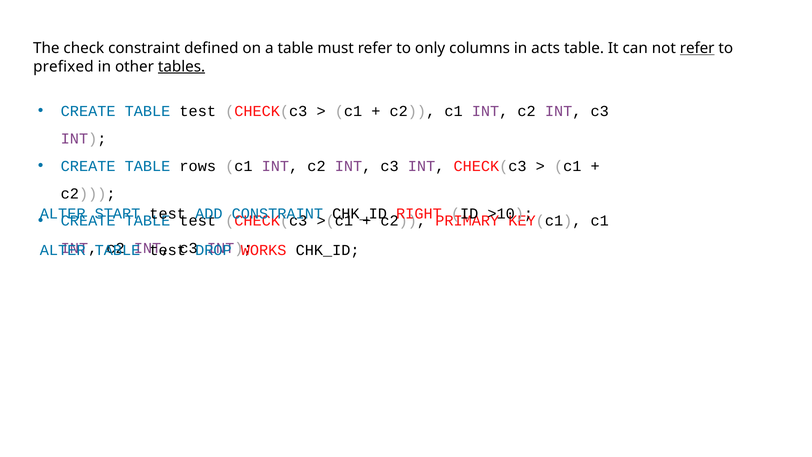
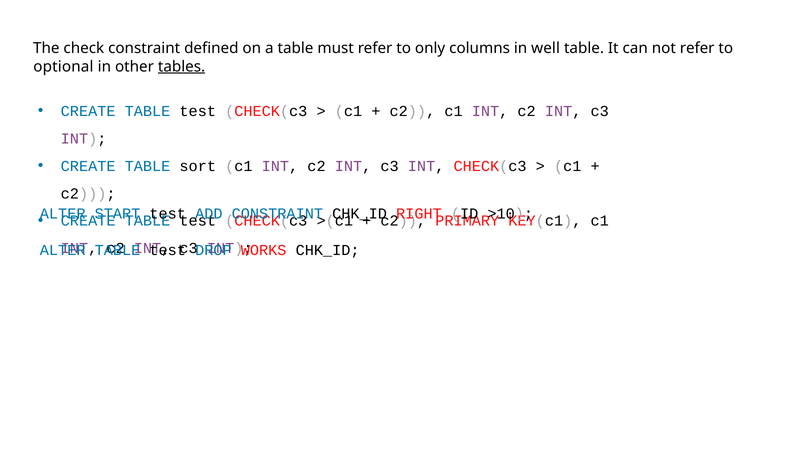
acts: acts -> well (546, 48)
refer underline: present -> none (697, 48)
prefixed: prefixed -> optional (63, 66)
rows: rows -> sort (198, 166)
